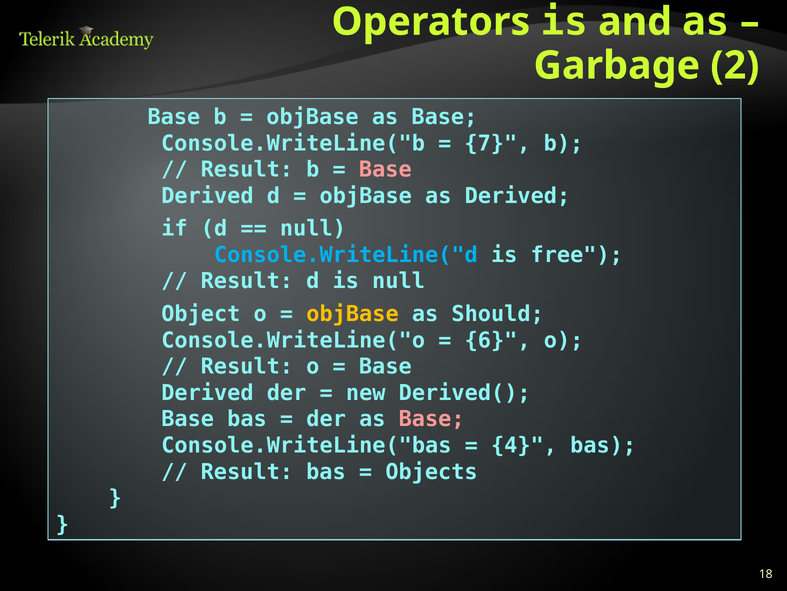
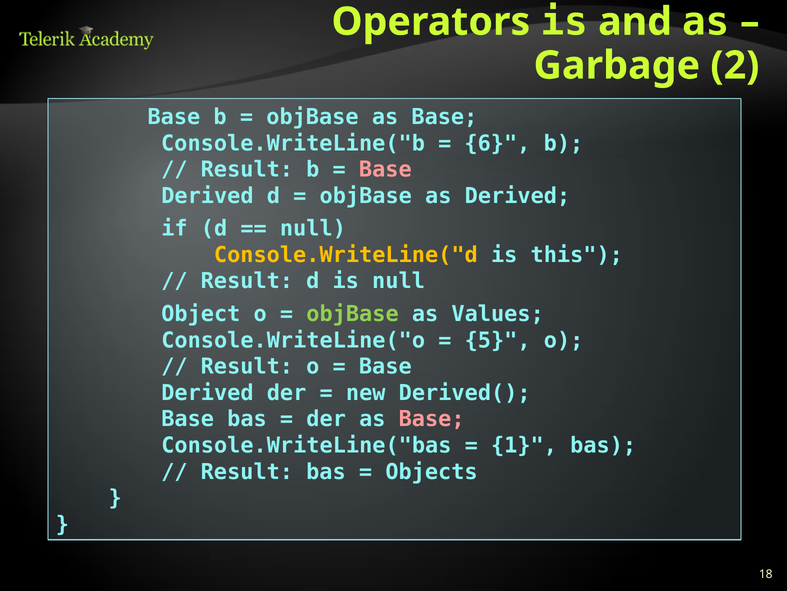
7: 7 -> 6 (497, 143)
Console.WriteLine("d colour: light blue -> yellow (346, 255)
free: free -> this (577, 255)
objBase colour: yellow -> light green (352, 314)
Should: Should -> Values (498, 314)
6: 6 -> 5 (498, 340)
4: 4 -> 1 (524, 445)
